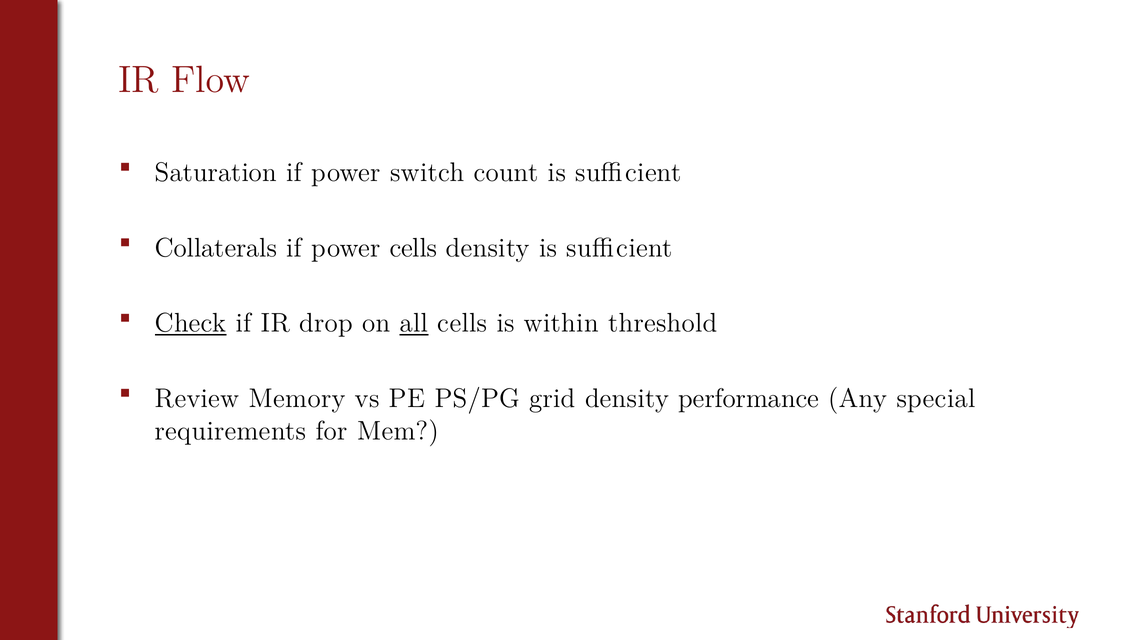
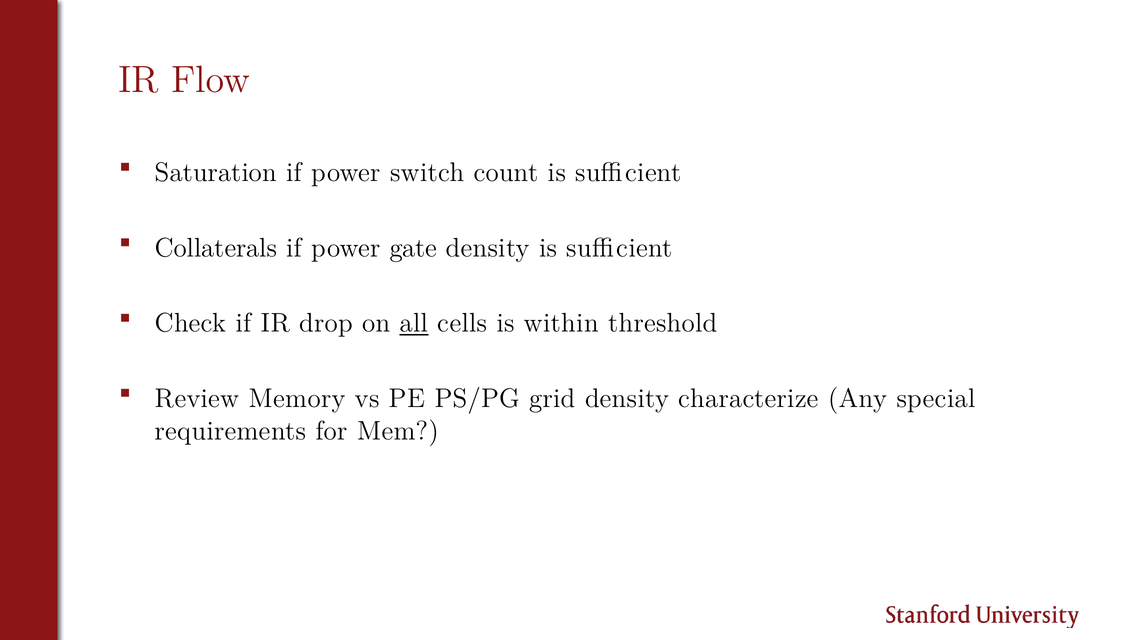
power cells: cells -> gate (413, 248)
Check underline: present -> none (191, 323)
performance: performance -> characterize (748, 398)
